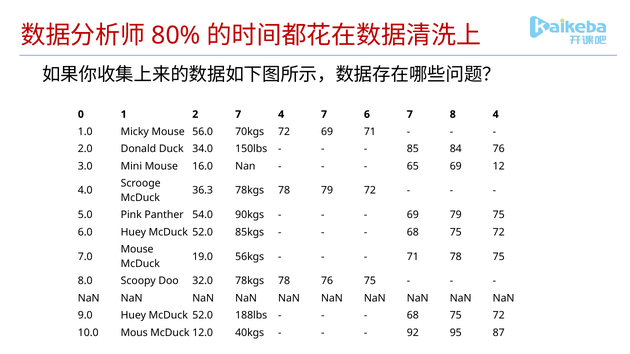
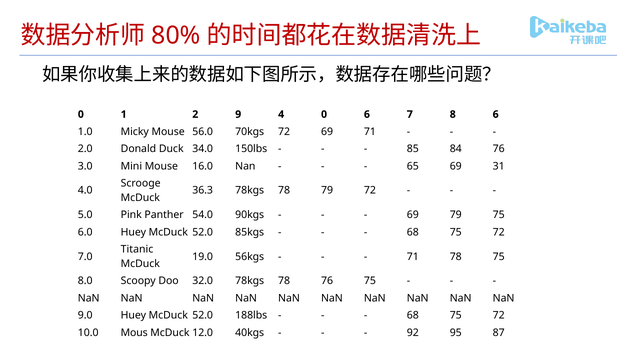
2 7: 7 -> 9 (238, 114)
4 7: 7 -> 0 (324, 114)
8 4: 4 -> 6 (496, 114)
12: 12 -> 31 (499, 166)
Mouse: Mouse -> Titanic (137, 250)
